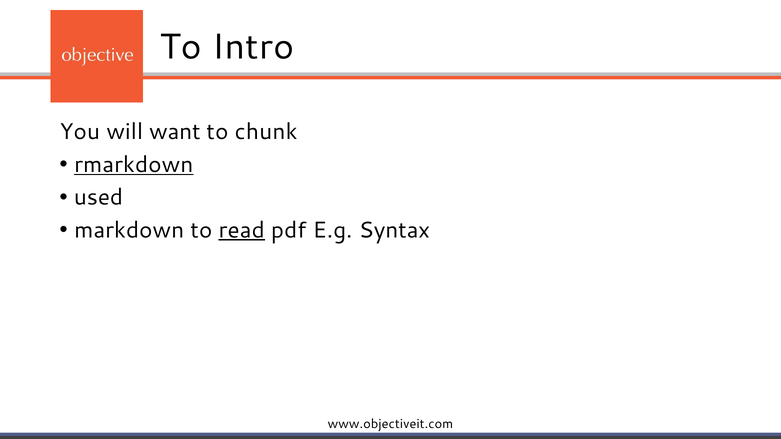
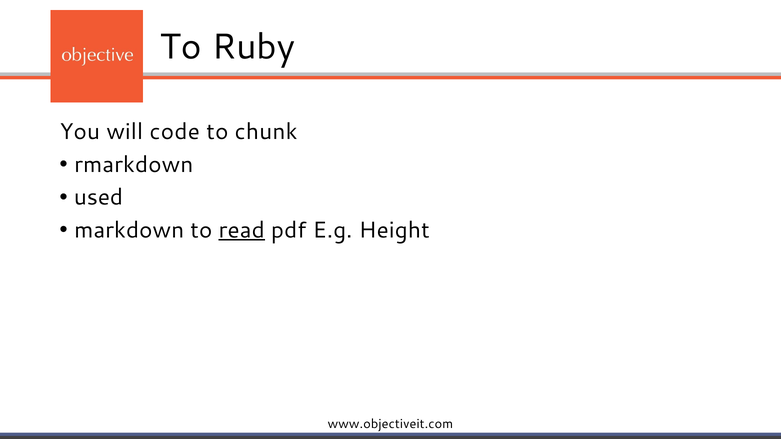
Intro: Intro -> Ruby (253, 47)
want: want -> code (175, 132)
rmarkdown underline: present -> none (134, 165)
Syntax: Syntax -> Height (394, 230)
